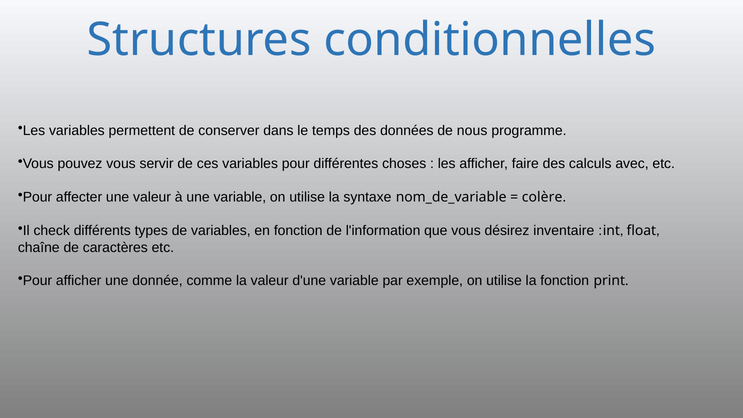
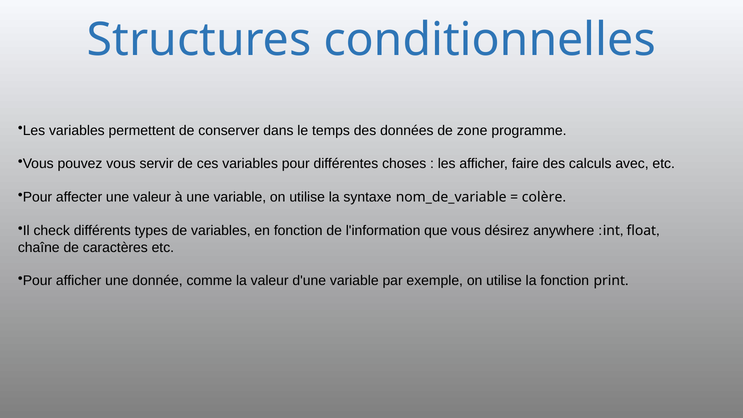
nous: nous -> zone (472, 130)
inventaire: inventaire -> anywhere (564, 231)
